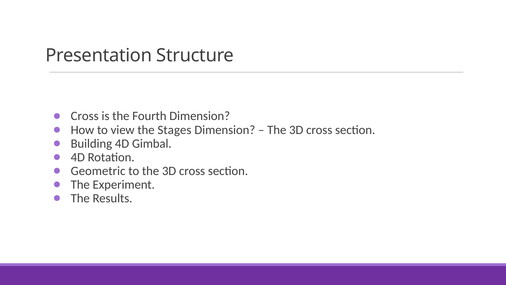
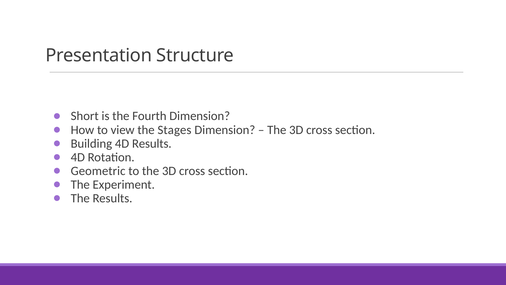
Cross: Cross -> Short (85, 116)
4D Gimbal: Gimbal -> Results (152, 143)
